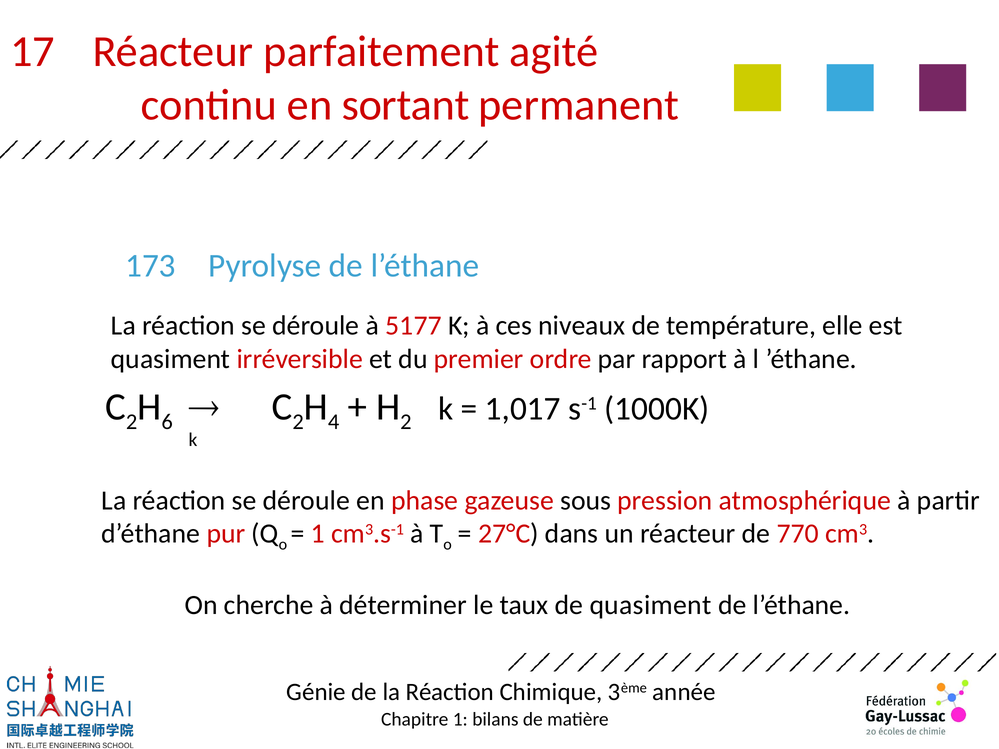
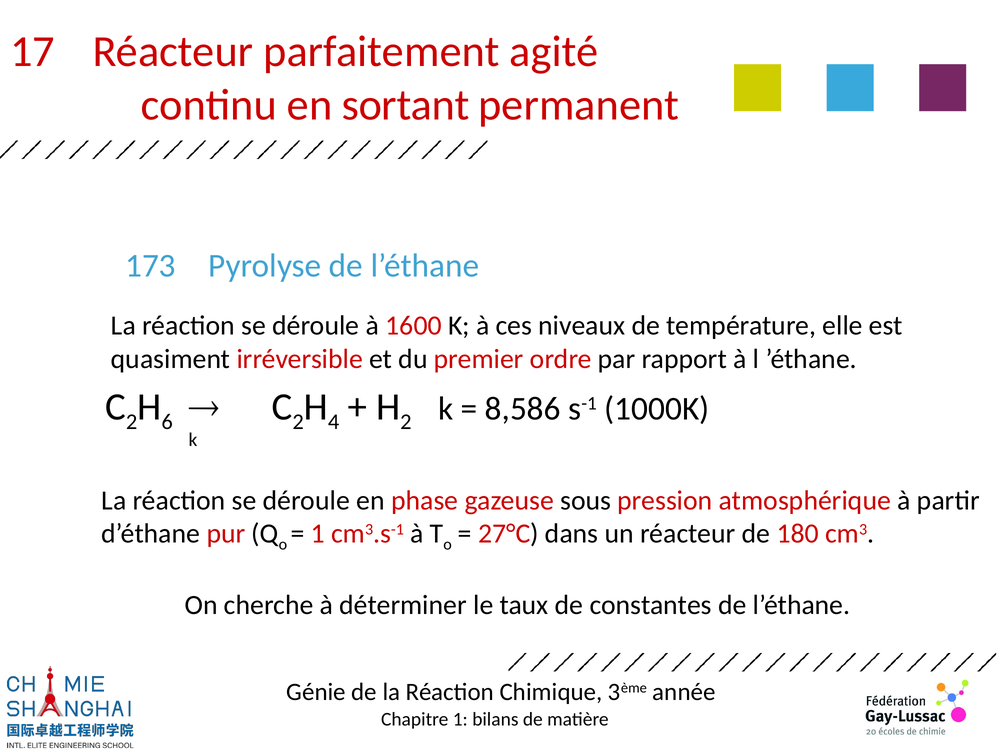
5177: 5177 -> 1600 (414, 326)
1,017: 1,017 -> 8,586 (523, 409)
770: 770 -> 180 (798, 534)
de quasiment: quasiment -> constantes (651, 605)
